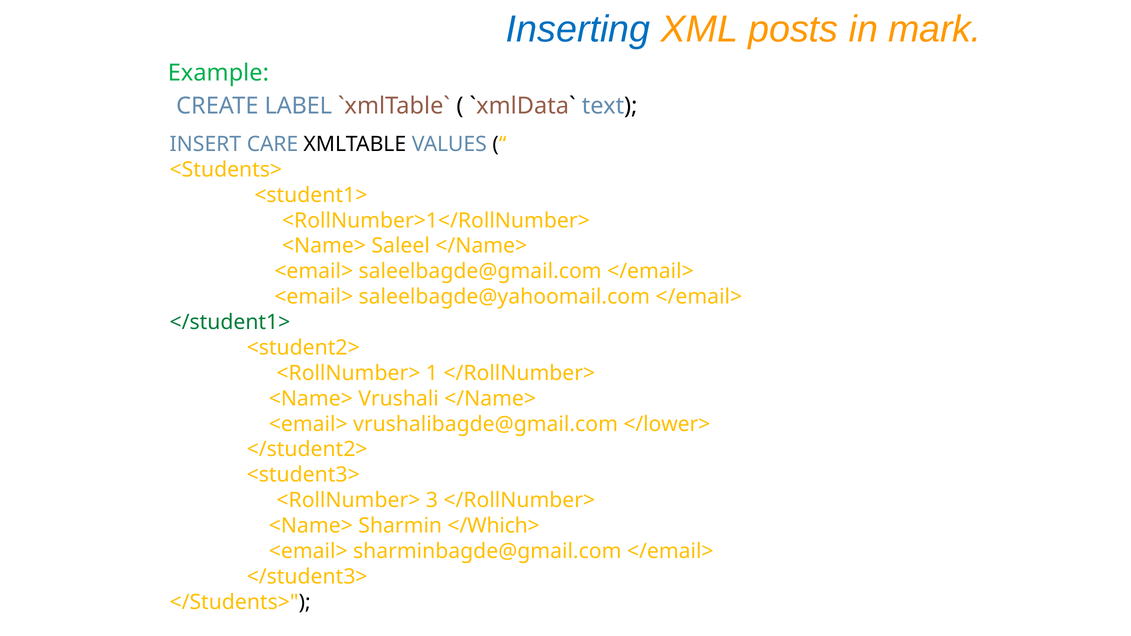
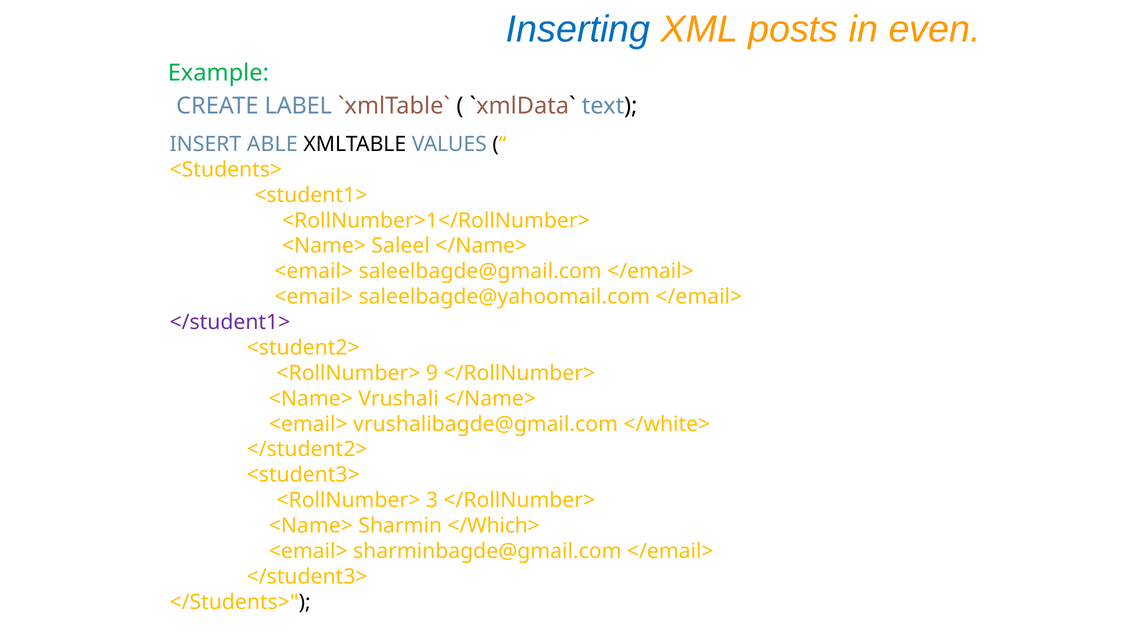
mark: mark -> even (935, 29)
CARE: CARE -> ABLE (272, 144)
</student1> colour: green -> purple (230, 322)
1: 1 -> 9 (432, 373)
</lower>: </lower> -> </white> (667, 424)
